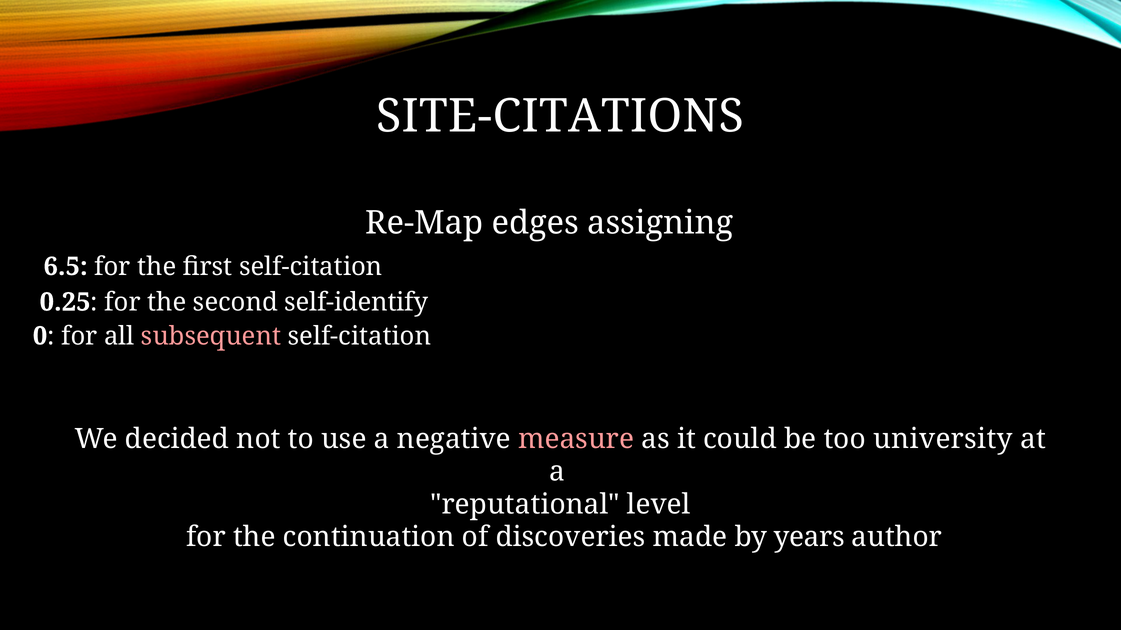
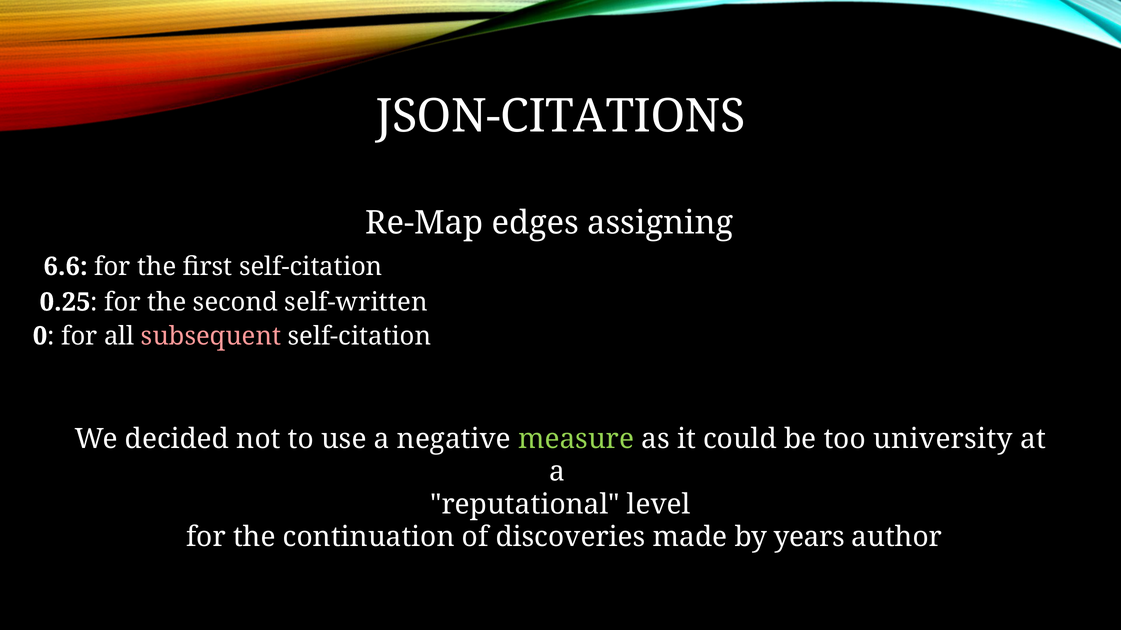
SITE-CITATIONS: SITE-CITATIONS -> JSON-CITATIONS (561, 116)
6.5: 6.5 -> 6.6 (66, 267)
self-identify: self-identify -> self-written (356, 302)
measure colour: pink -> light green (576, 439)
